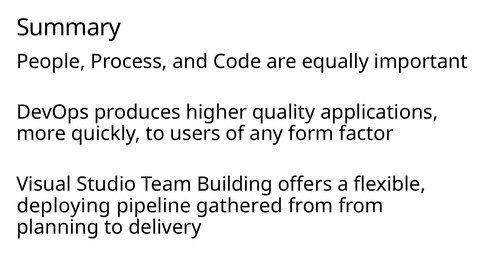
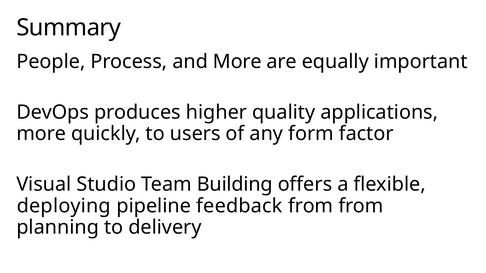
and Code: Code -> More (237, 62)
gathered: gathered -> feedback (239, 206)
